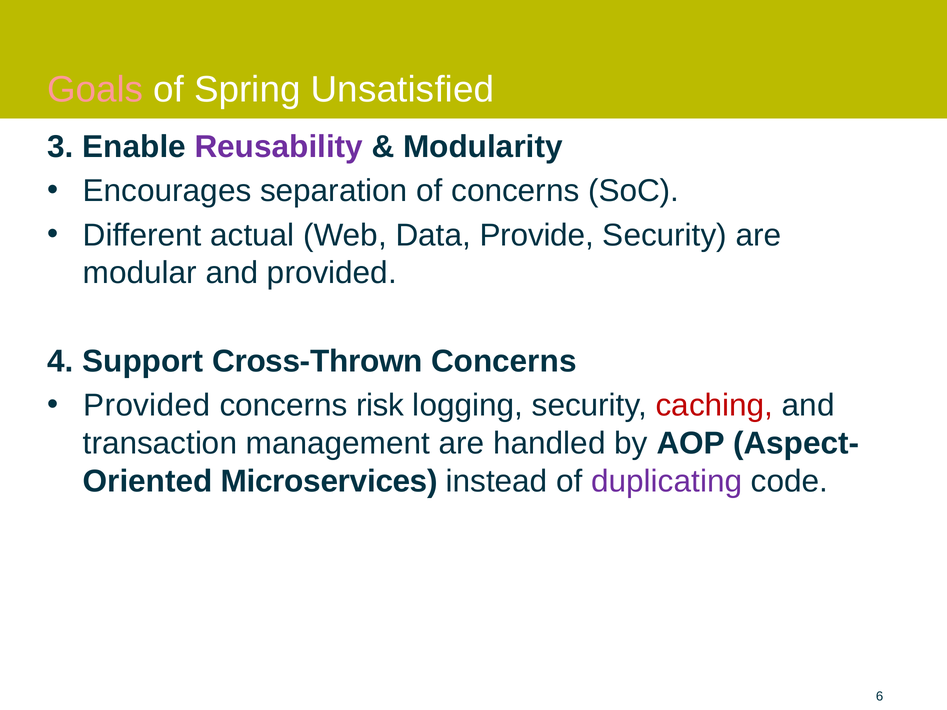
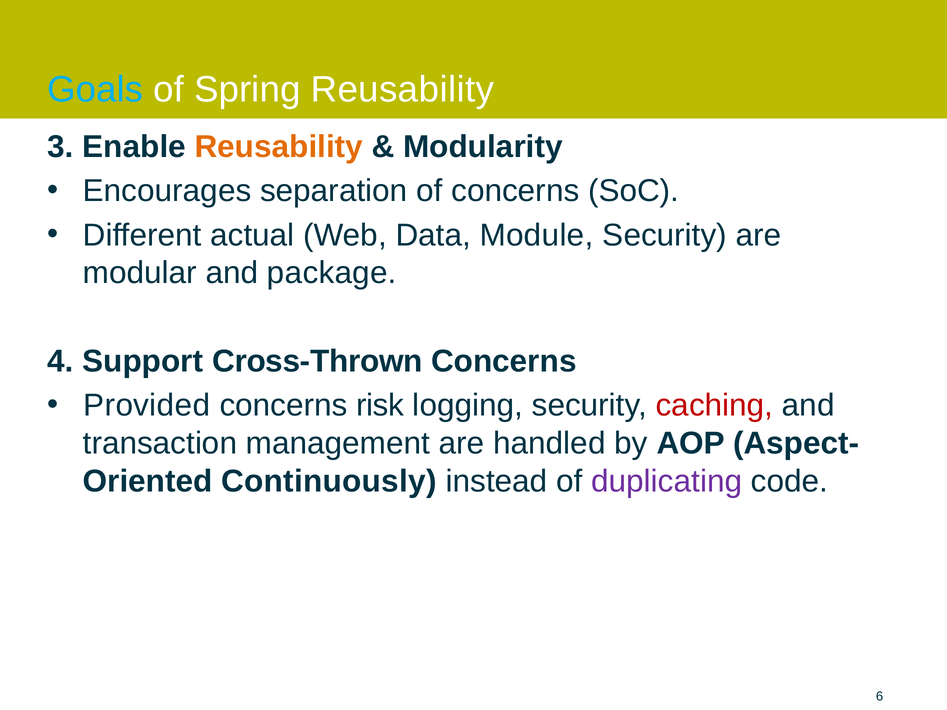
Goals colour: pink -> light blue (95, 90)
Spring Unsatisfied: Unsatisfied -> Reusability (402, 90)
Reusability colour: purple -> orange (279, 147)
Provide: Provide -> Module (536, 235)
and provided: provided -> package (332, 273)
Microservices: Microservices -> Continuously (329, 481)
